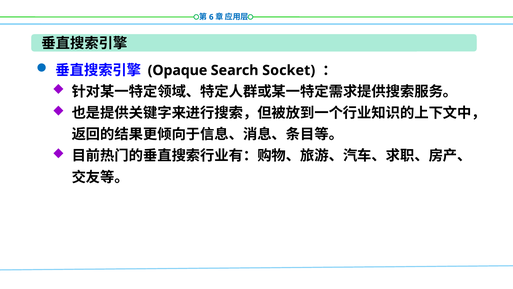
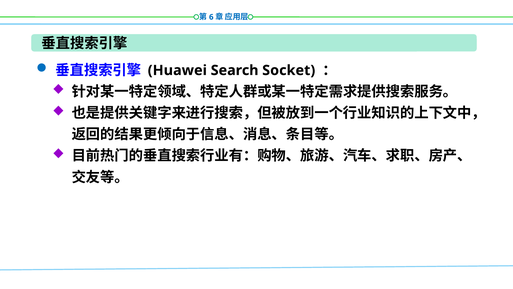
Opaque: Opaque -> Huawei (177, 70)
